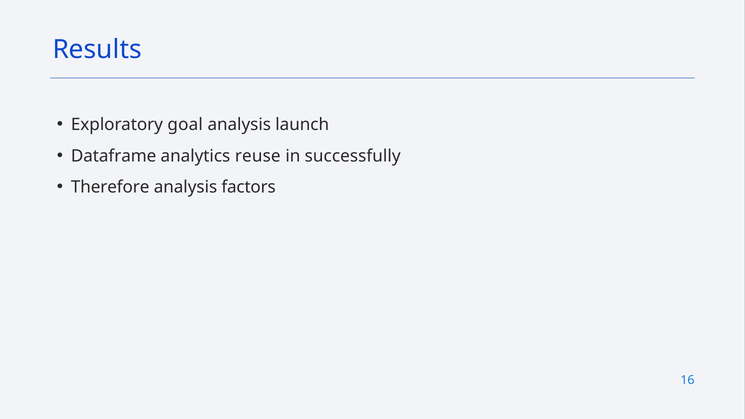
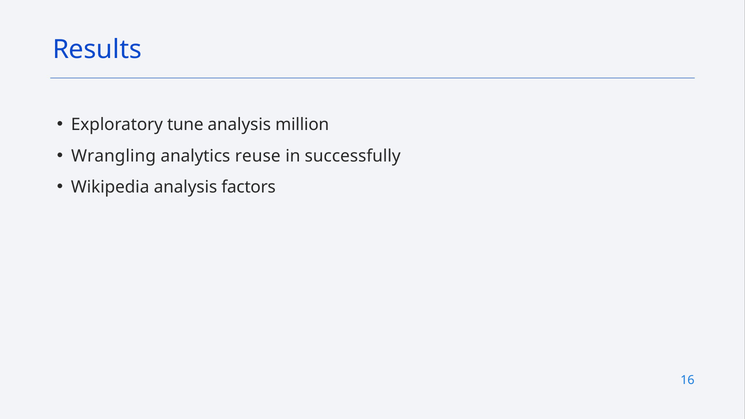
goal: goal -> tune (185, 125)
launch: launch -> million (302, 125)
Dataframe: Dataframe -> Wrangling (114, 156)
Therefore: Therefore -> Wikipedia (110, 187)
